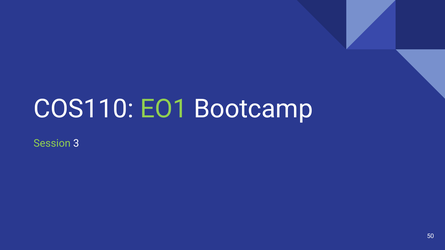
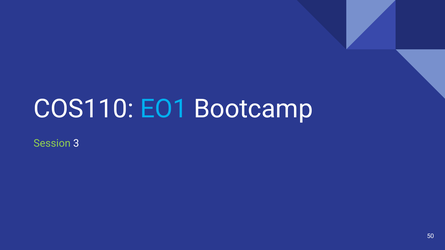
EO1 colour: light green -> light blue (164, 109)
